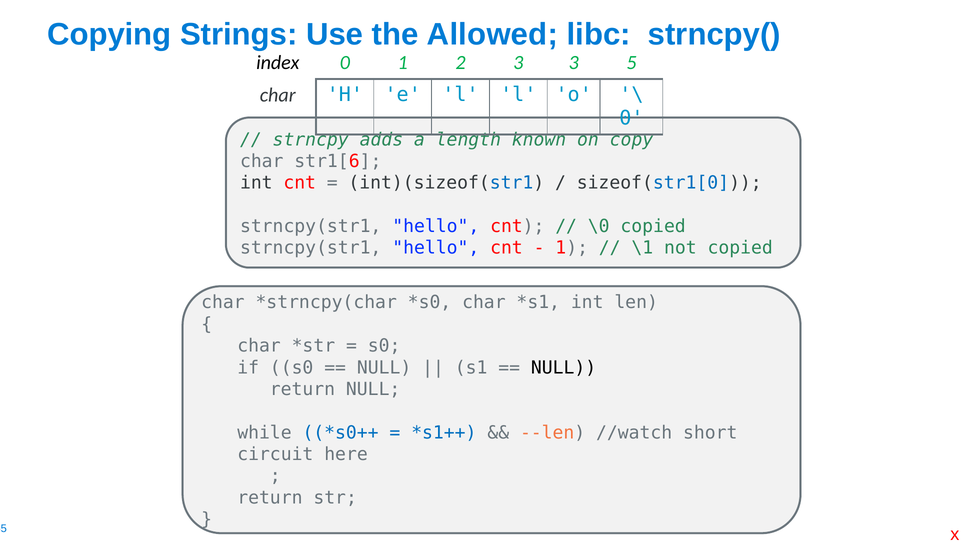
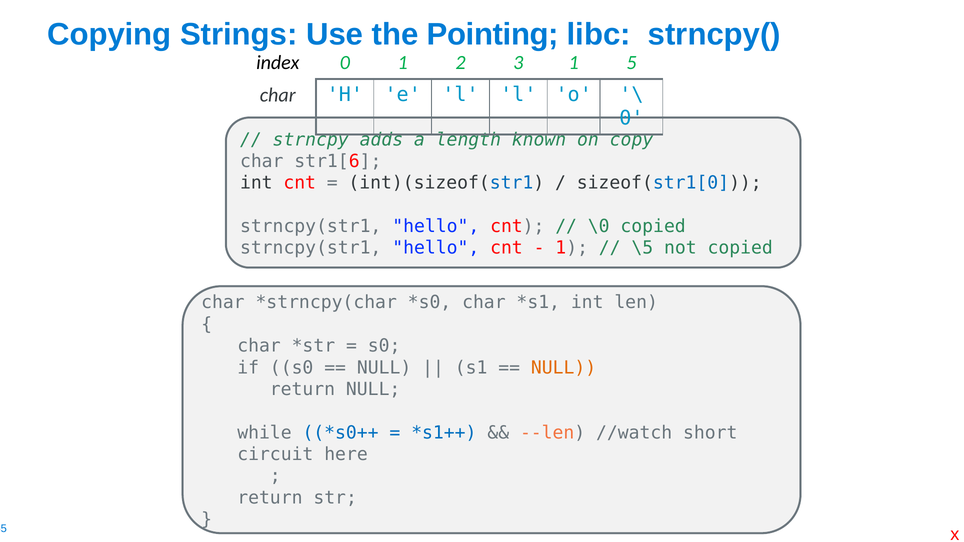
Allowed: Allowed -> Pointing (493, 34)
3 3: 3 -> 1 (574, 63)
\1: \1 -> \5 (642, 248)
NULL colour: black -> orange (564, 368)
